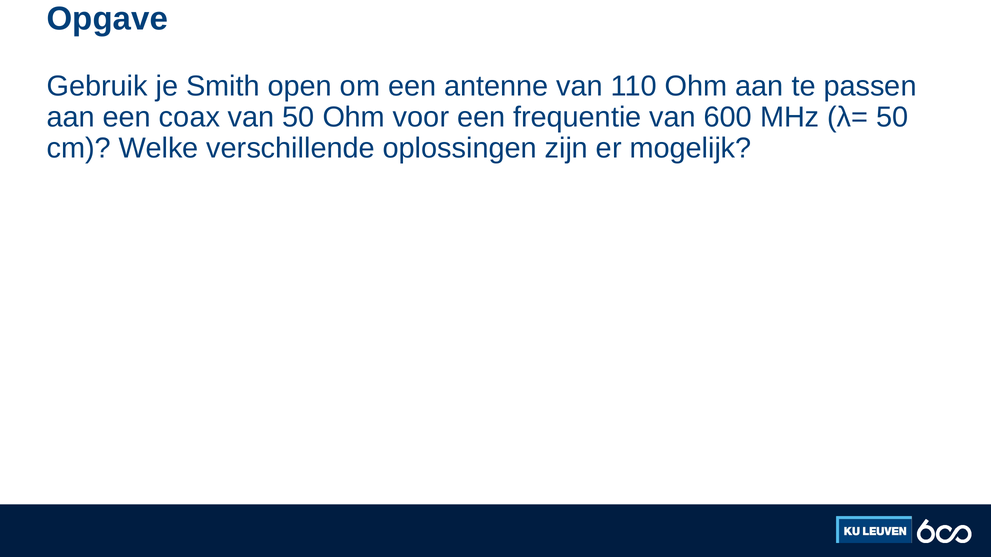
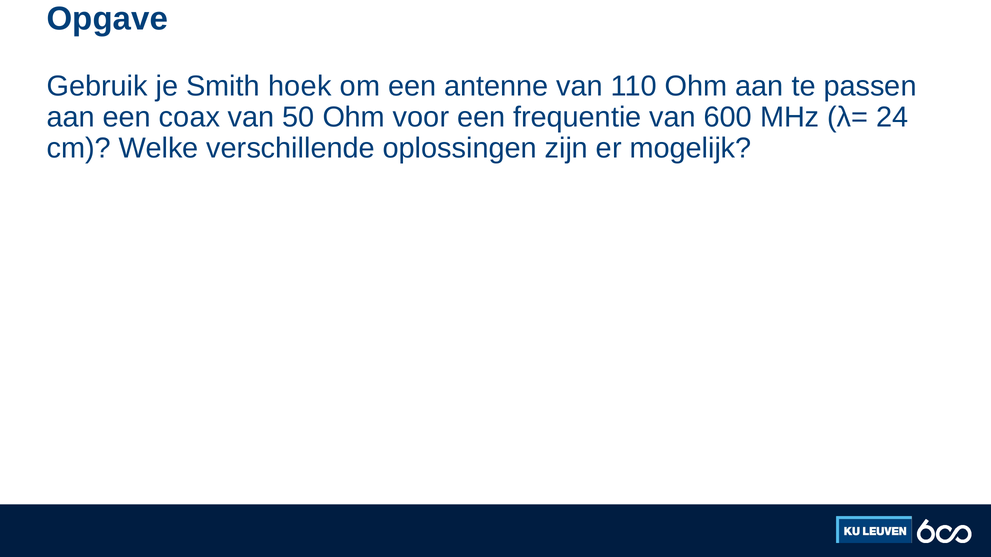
open: open -> hoek (300, 86)
λ= 50: 50 -> 24 (892, 117)
